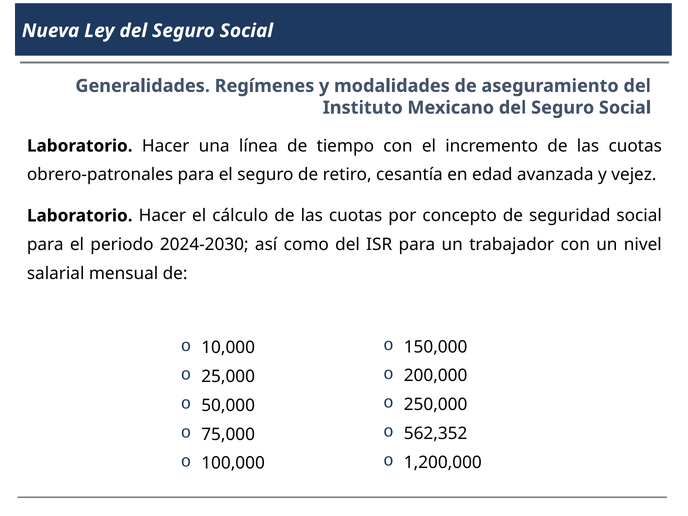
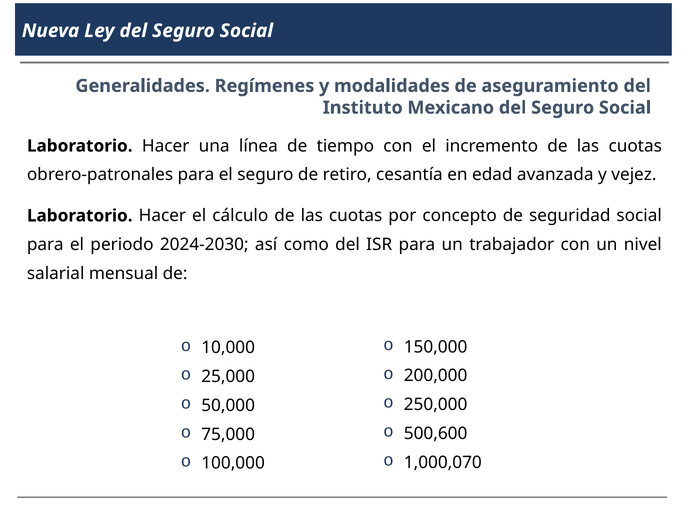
562,352: 562,352 -> 500,600 (436, 434)
1,200,000: 1,200,000 -> 1,000,070 (443, 462)
